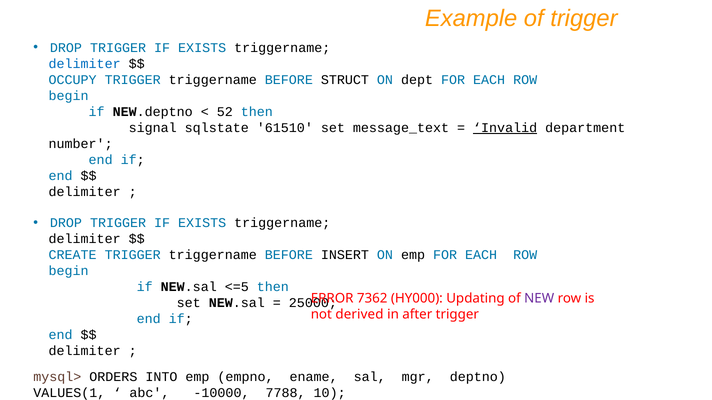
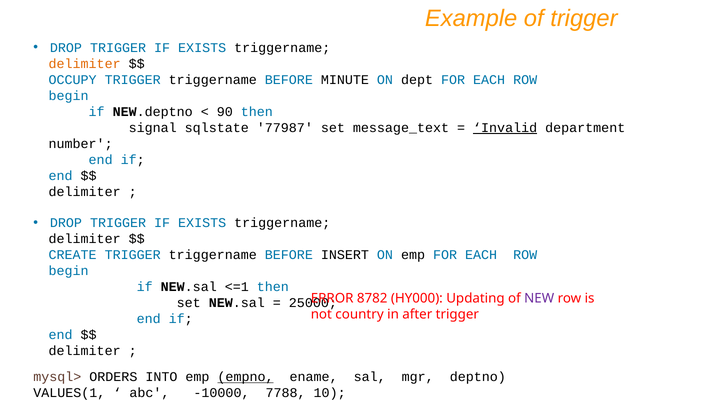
delimiter colour: blue -> orange (85, 64)
STRUCT: STRUCT -> MINUTE (345, 80)
52: 52 -> 90 (225, 112)
61510: 61510 -> 77987 (285, 128)
<=5: <=5 -> <=1 (237, 287)
7362: 7362 -> 8782 (372, 299)
derived: derived -> country (360, 315)
empno underline: none -> present (246, 377)
